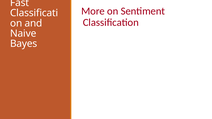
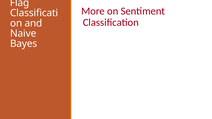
Fast: Fast -> Flag (20, 3)
